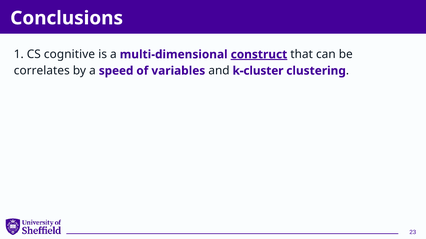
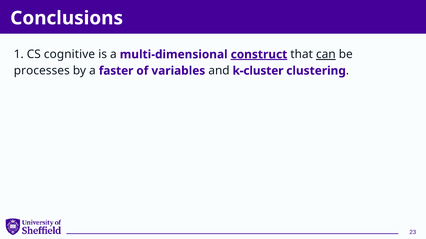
can underline: none -> present (326, 55)
correlates: correlates -> processes (42, 71)
speed: speed -> faster (116, 71)
